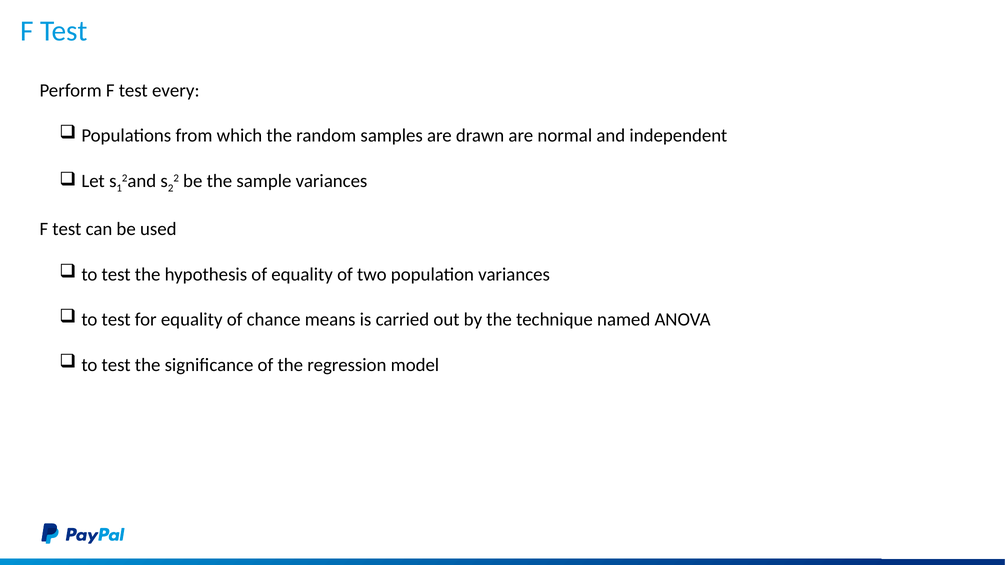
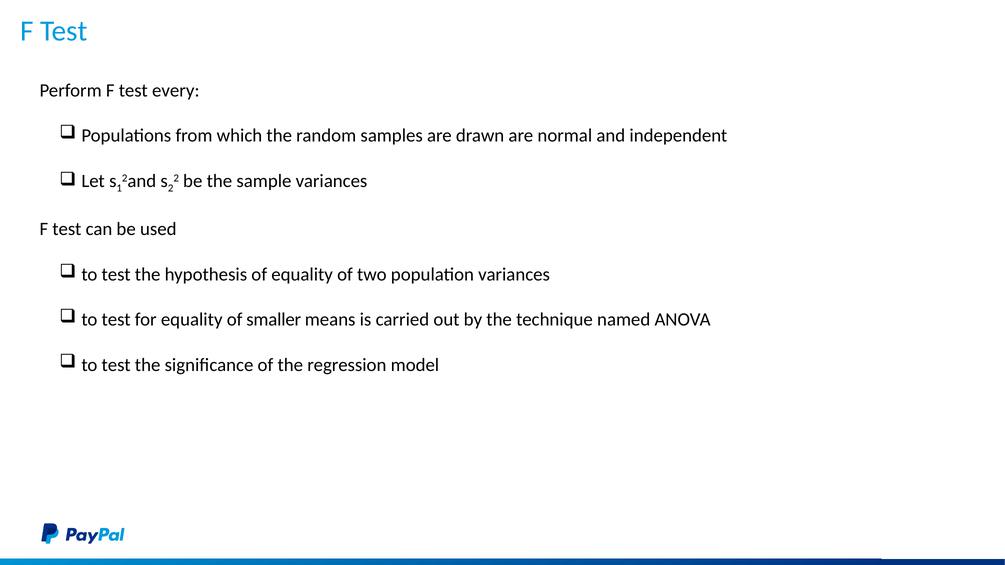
chance: chance -> smaller (274, 320)
